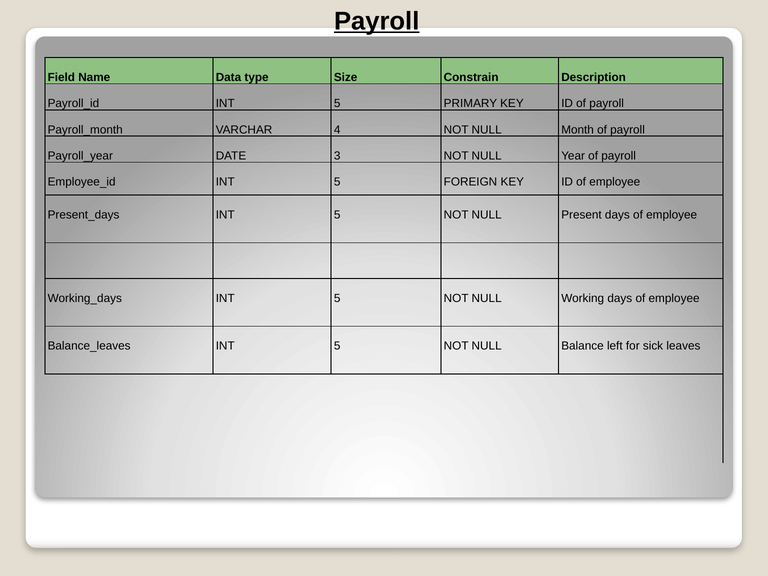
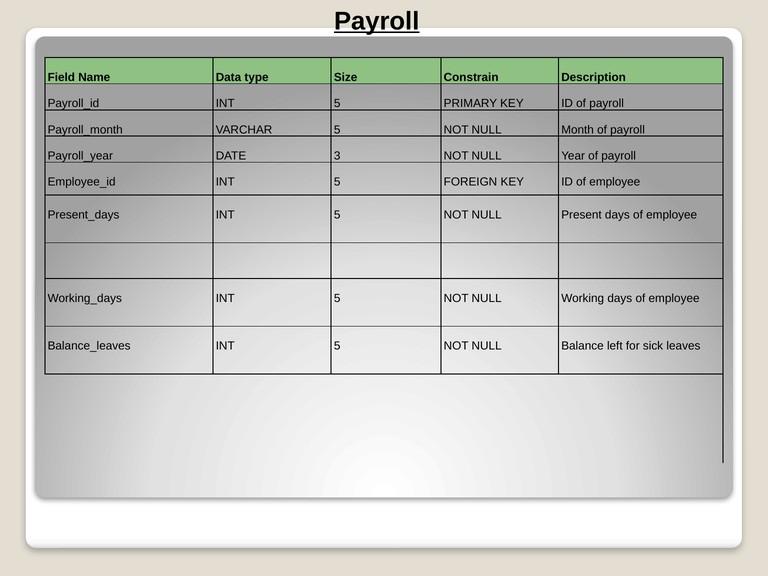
VARCHAR 4: 4 -> 5 (337, 130)
